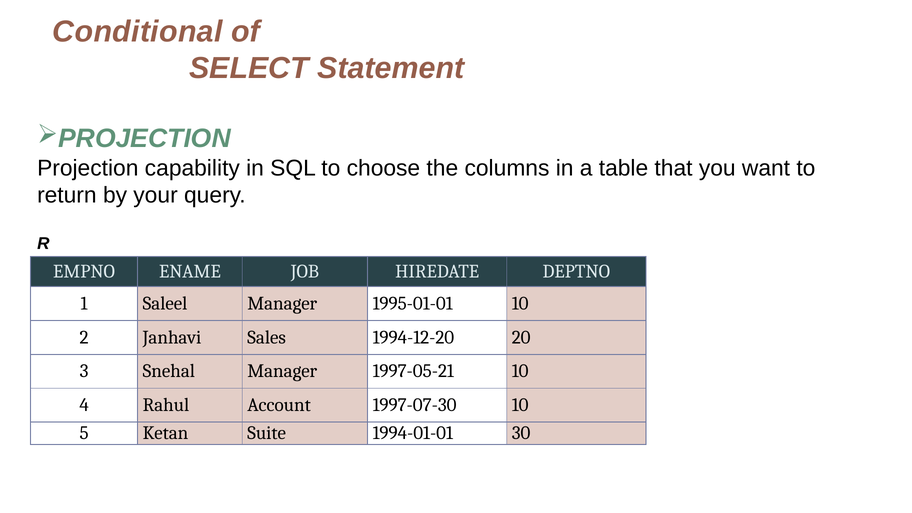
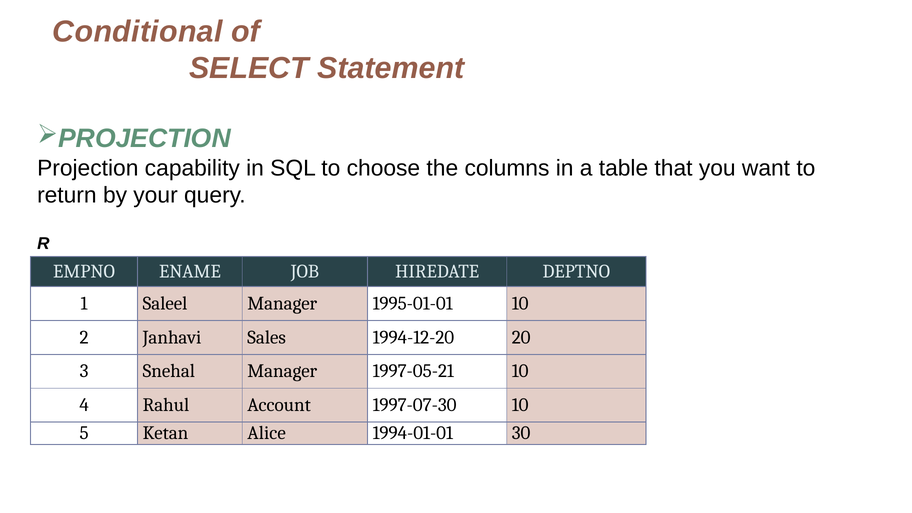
Suite: Suite -> Alice (267, 433)
